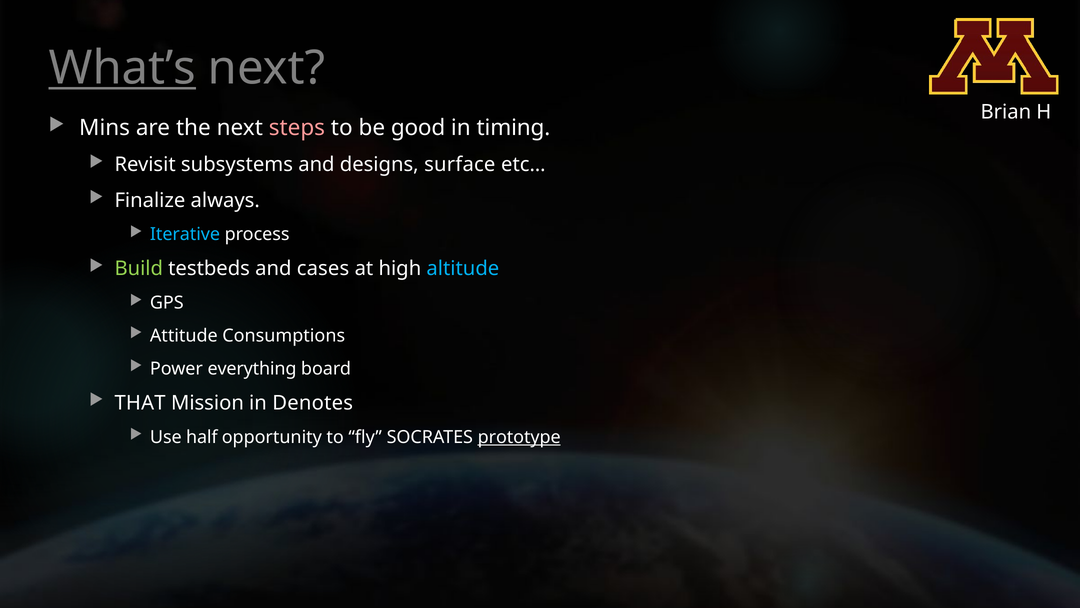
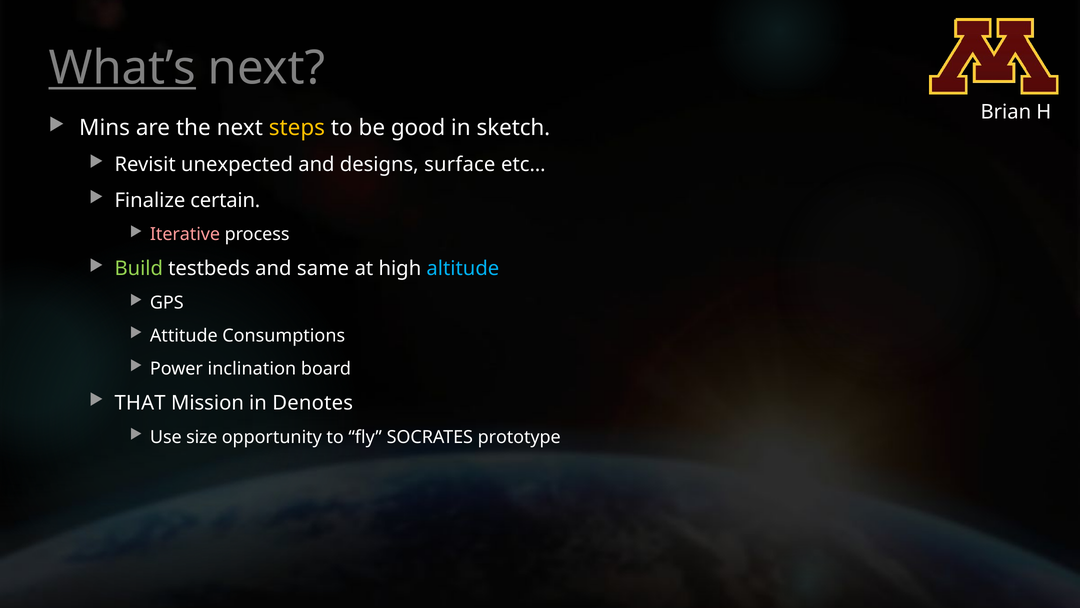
steps colour: pink -> yellow (297, 128)
timing: timing -> sketch (513, 128)
subsystems: subsystems -> unexpected (237, 165)
always: always -> certain (225, 200)
Iterative colour: light blue -> pink (185, 234)
cases: cases -> same (323, 269)
everything: everything -> inclination (252, 368)
half: half -> size (202, 437)
prototype underline: present -> none (519, 437)
